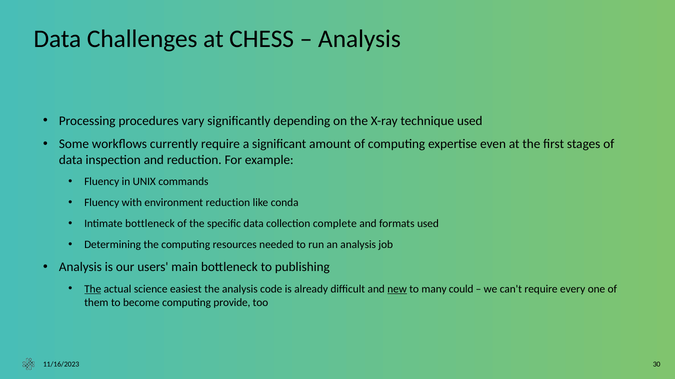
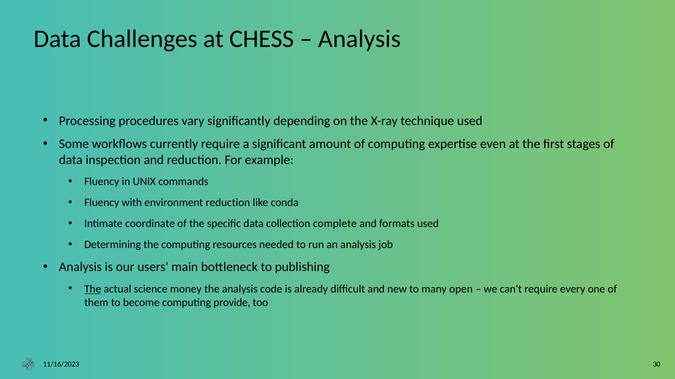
Intimate bottleneck: bottleneck -> coordinate (150, 224)
easiest: easiest -> money (186, 289)
new underline: present -> none (397, 289)
could: could -> open (461, 289)
